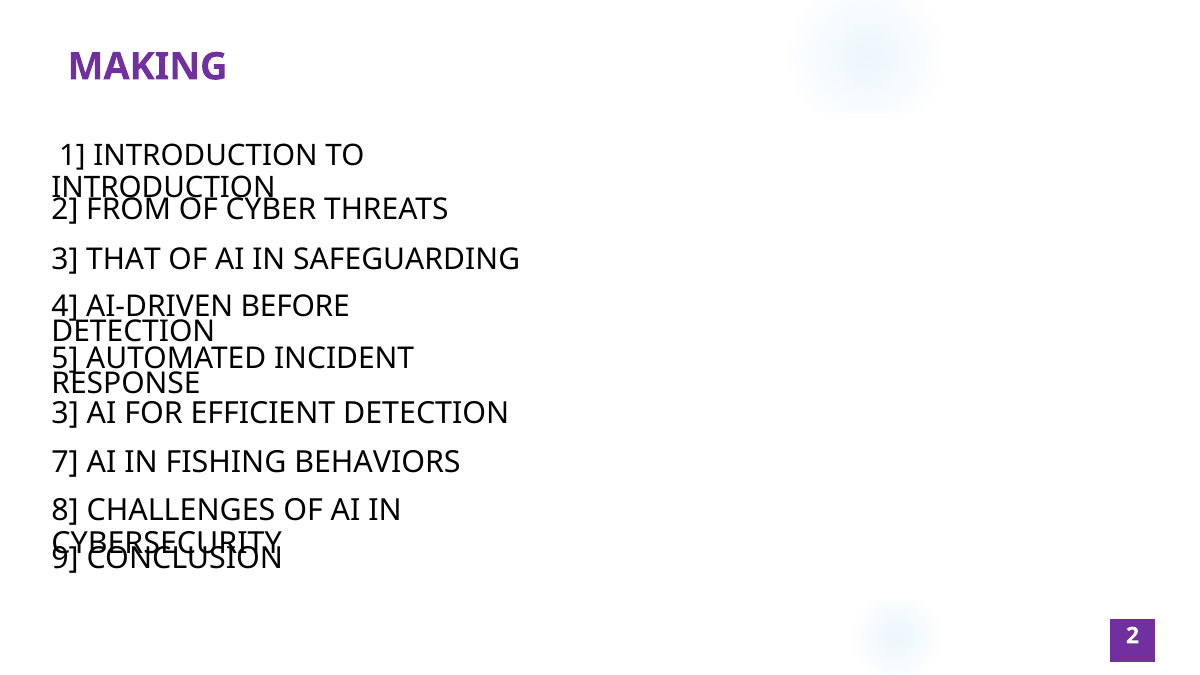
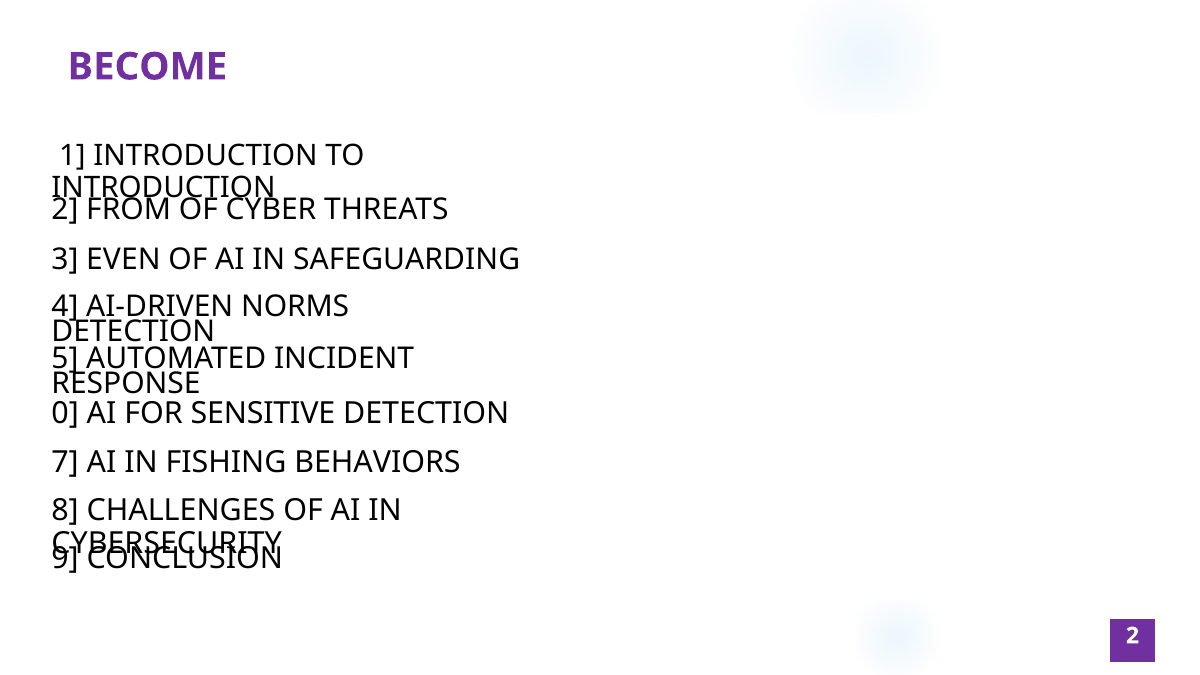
MAKING: MAKING -> BECOME (147, 67)
THAT: THAT -> EVEN (123, 259)
BEFORE: BEFORE -> NORMS (295, 307)
3: 3 -> 0 (65, 413)
EFFICIENT: EFFICIENT -> SENSITIVE (263, 413)
